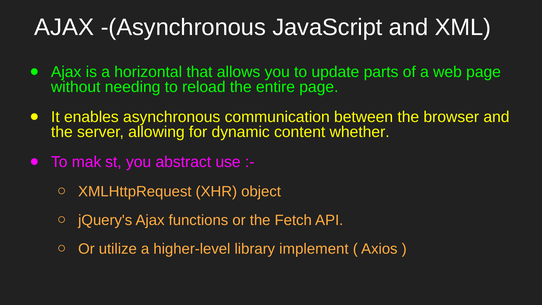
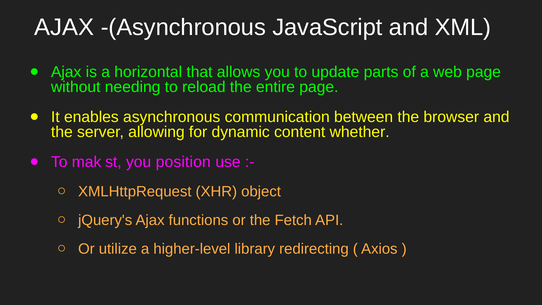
abstract: abstract -> position (183, 162)
implement: implement -> redirecting (314, 249)
